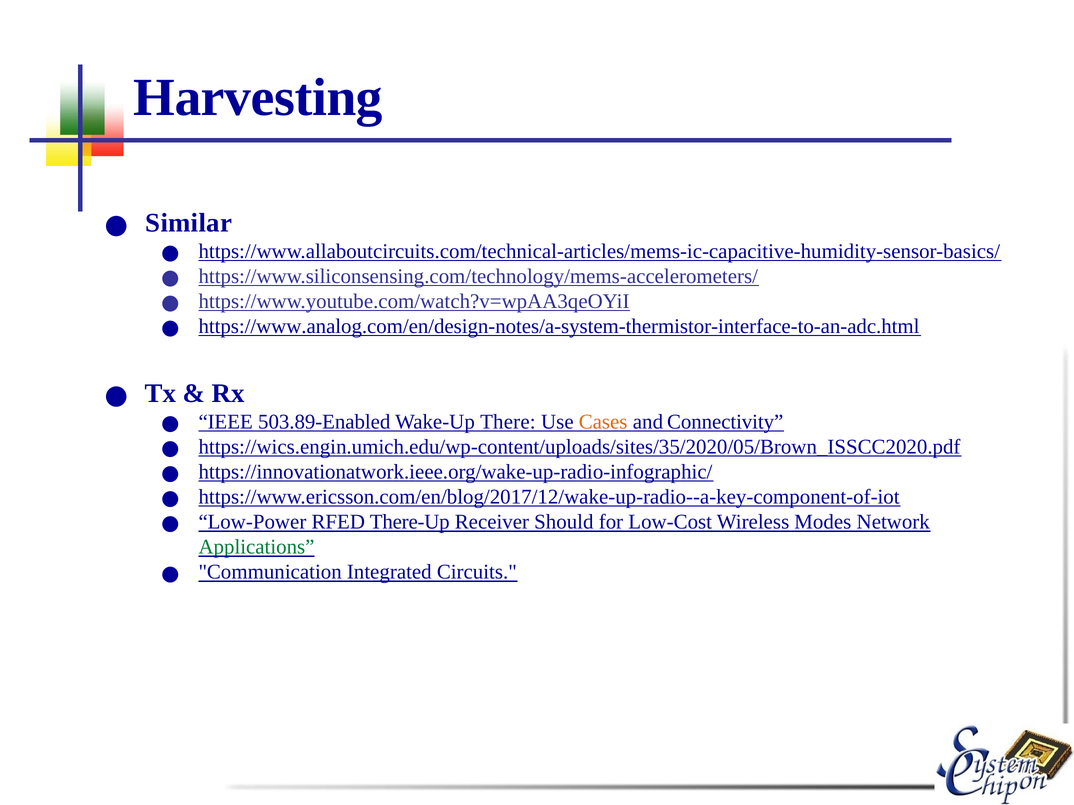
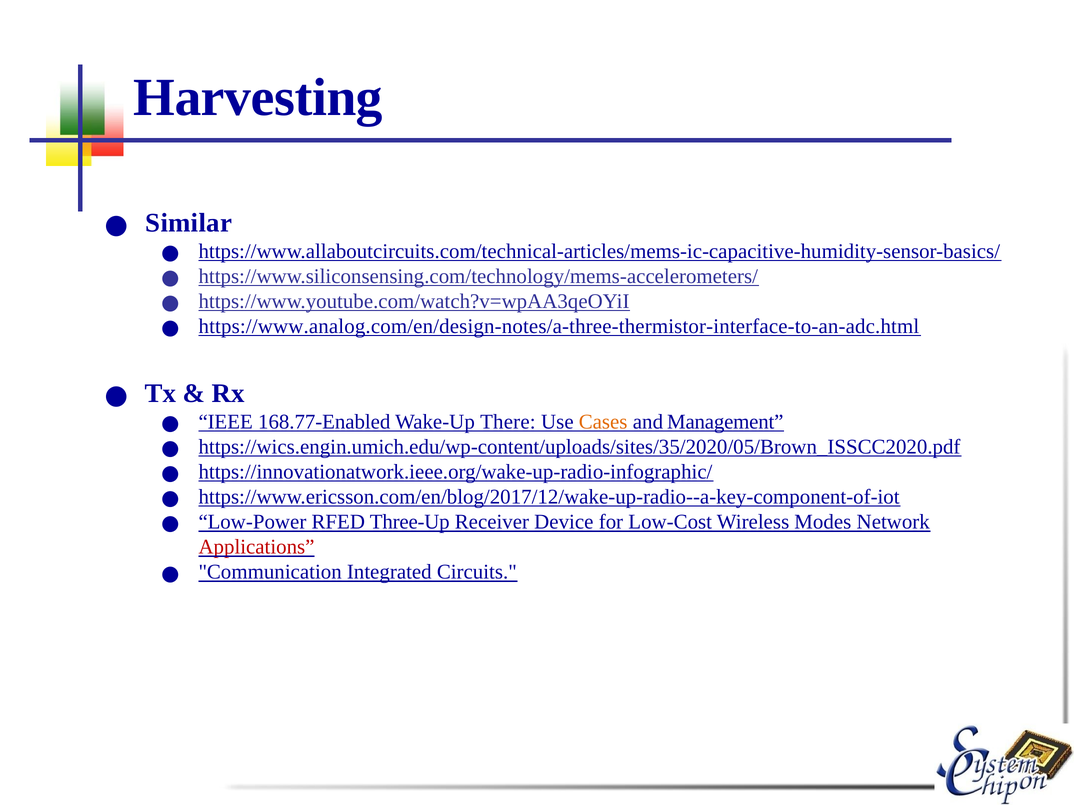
https://www.analog.com/en/design-notes/a-system-thermistor-interface-to-an-adc.html: https://www.analog.com/en/design-notes/a-system-thermistor-interface-to-an-adc.html -> https://www.analog.com/en/design-notes/a-three-thermistor-interface-to-an-adc.html (559, 327)
503.89-Enabled: 503.89-Enabled -> 168.77-Enabled (324, 422)
Connectivity: Connectivity -> Management (725, 422)
There-Up: There-Up -> Three-Up (410, 522)
Should: Should -> Device (564, 522)
Applications colour: green -> red (256, 547)
